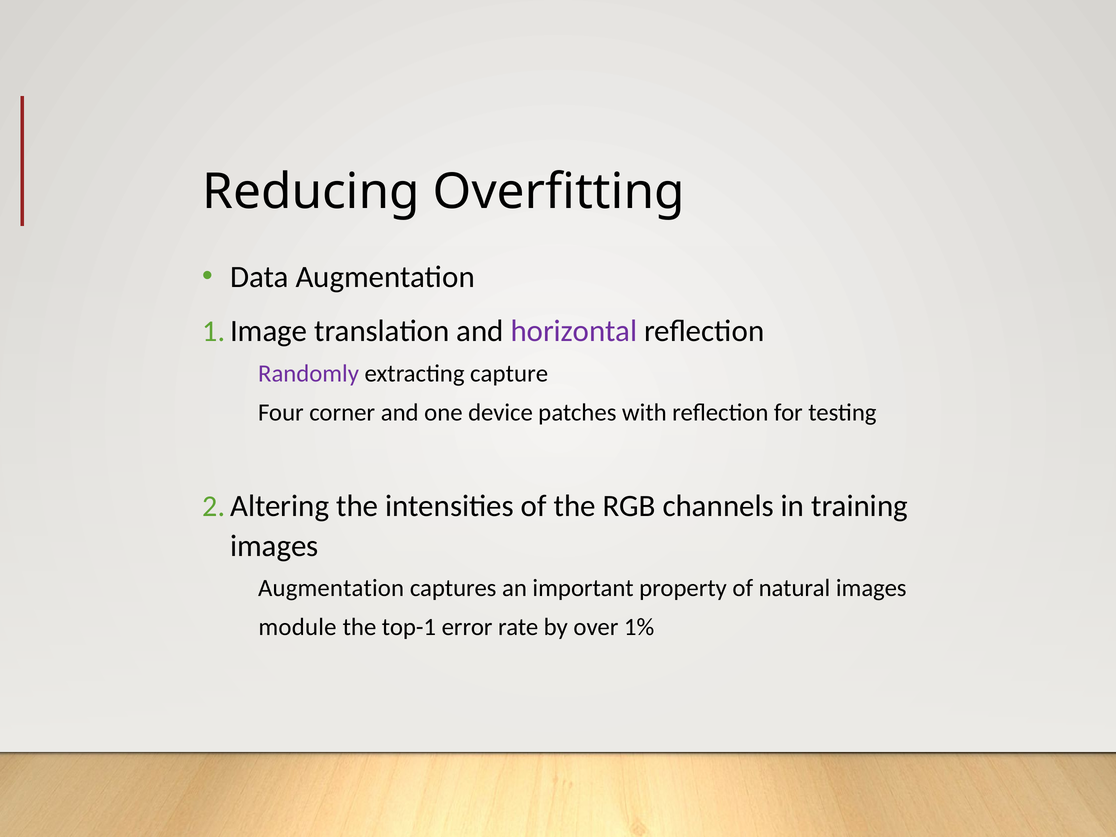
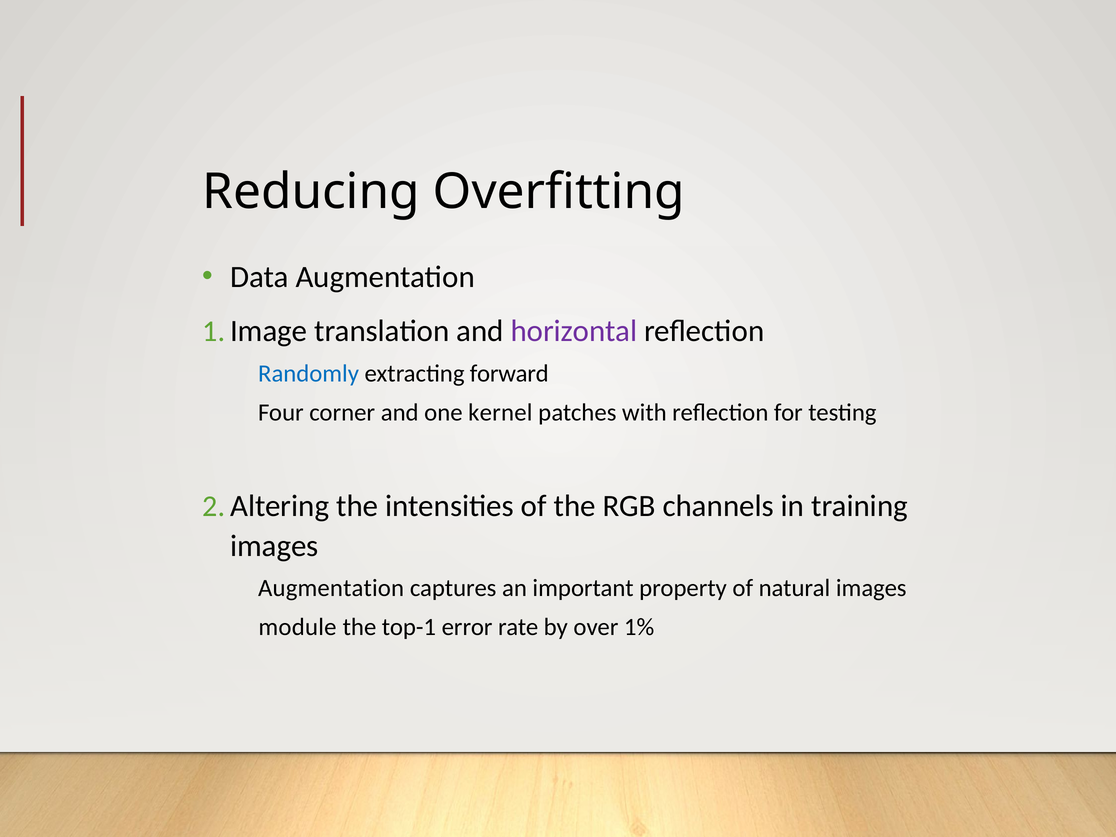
Randomly colour: purple -> blue (309, 373)
capture: capture -> forward (509, 373)
device: device -> kernel (500, 413)
